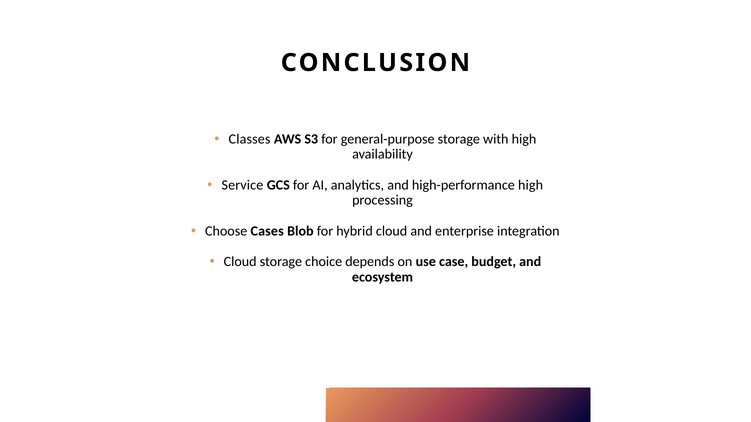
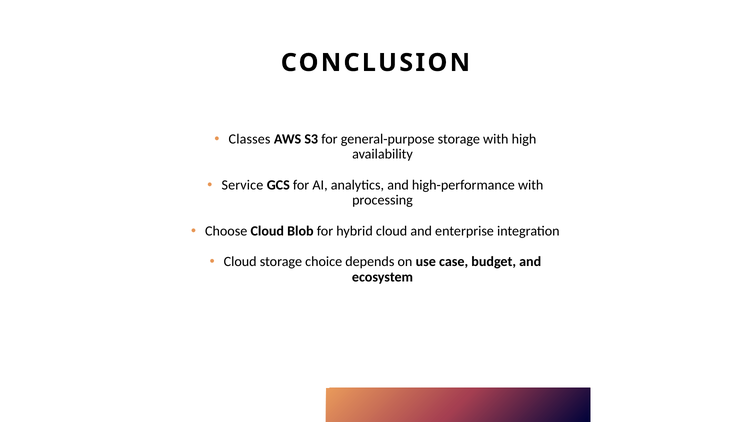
high-performance high: high -> with (531, 185)
Choose Cases: Cases -> Cloud (267, 231)
